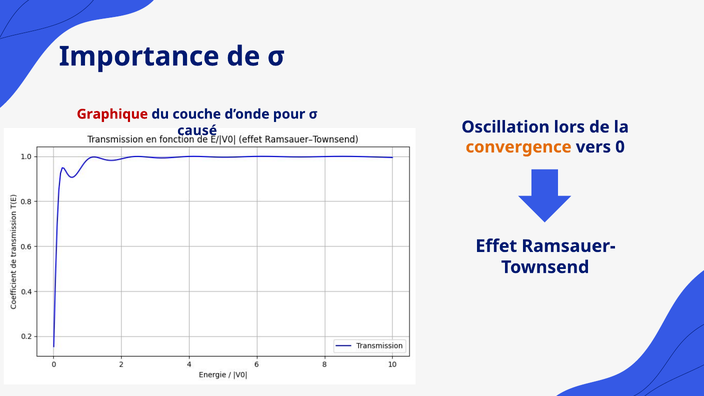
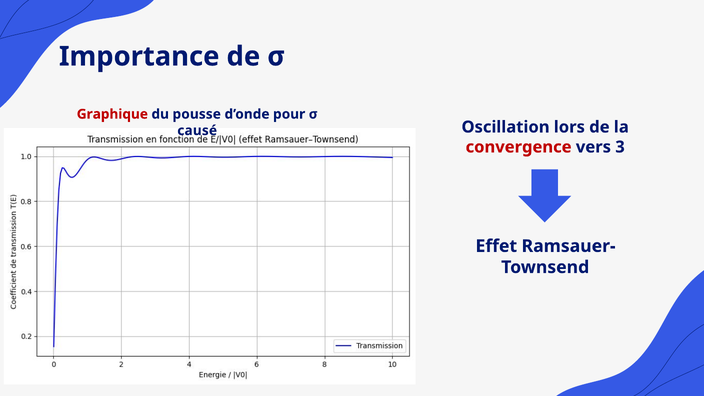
couche: couche -> pousse (197, 114)
convergence colour: orange -> red (519, 147)
0: 0 -> 3 (620, 147)
